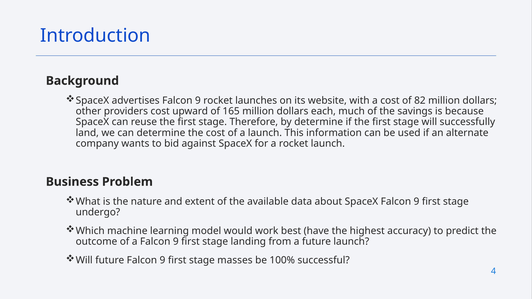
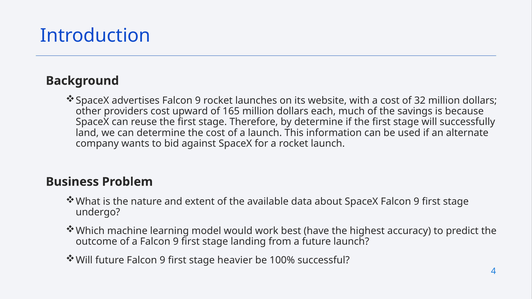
82: 82 -> 32 (420, 101)
masses: masses -> heavier (235, 260)
